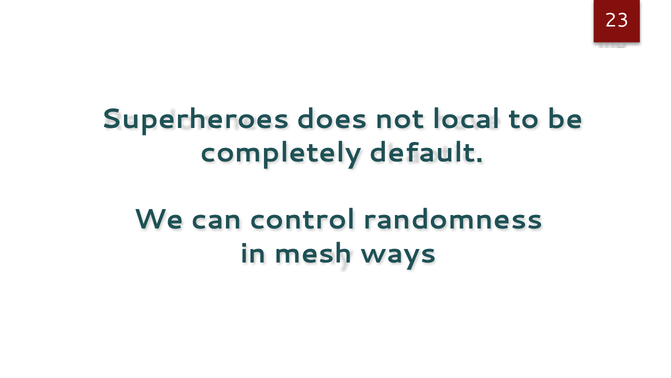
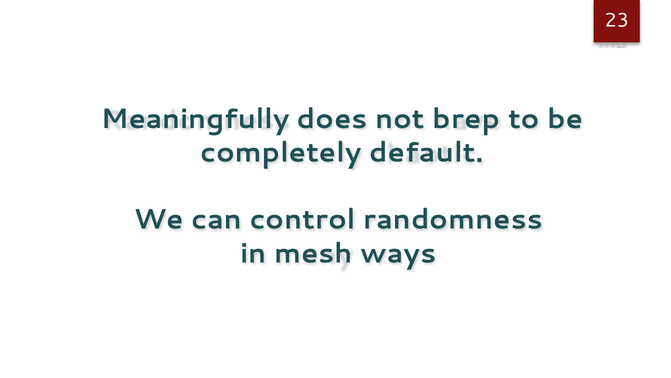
Superheroes: Superheroes -> Meaningfully (195, 119)
local: local -> brep (466, 119)
